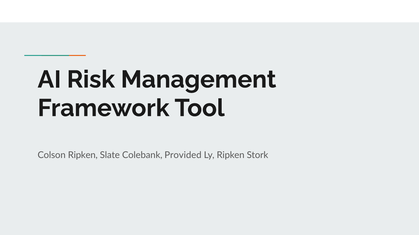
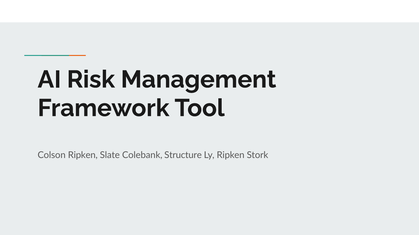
Provided: Provided -> Structure (183, 156)
